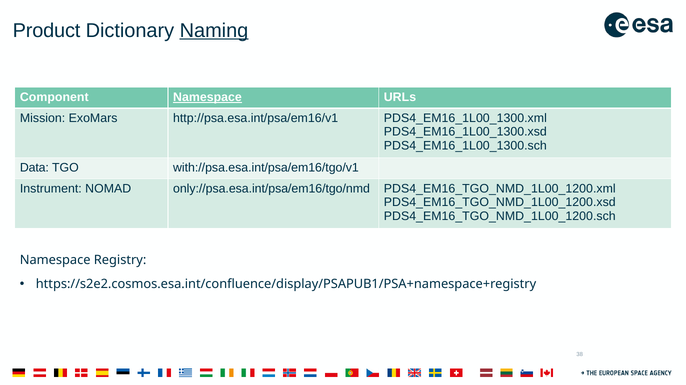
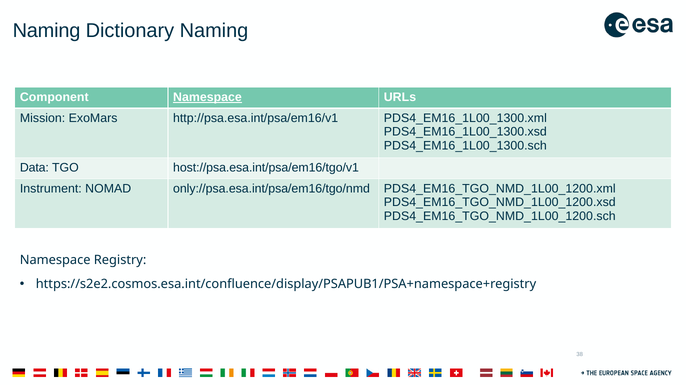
Product: Product -> Naming (47, 31)
Naming underline: present -> none (214, 31)
with://psa.esa.int/psa/em16/tgo/v1: with://psa.esa.int/psa/em16/tgo/v1 -> host://psa.esa.int/psa/em16/tgo/v1 (266, 168)
